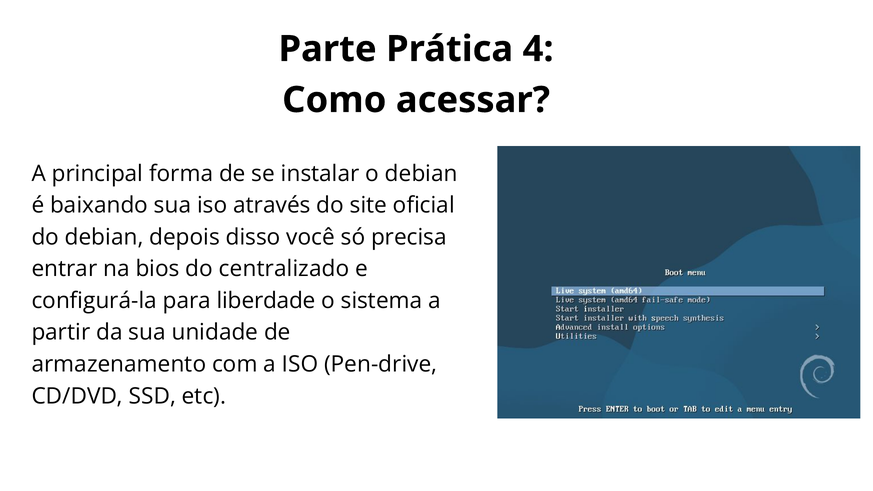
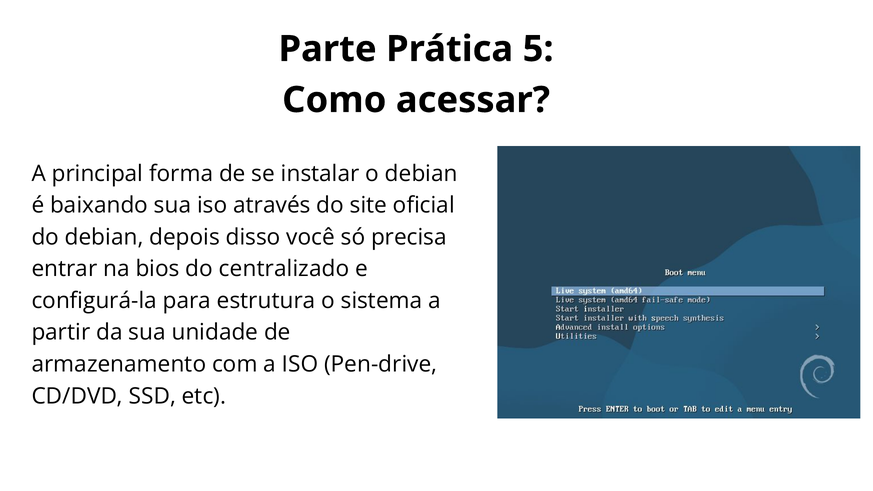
4: 4 -> 5 (538, 49)
liberdade: liberdade -> estrutura (266, 301)
